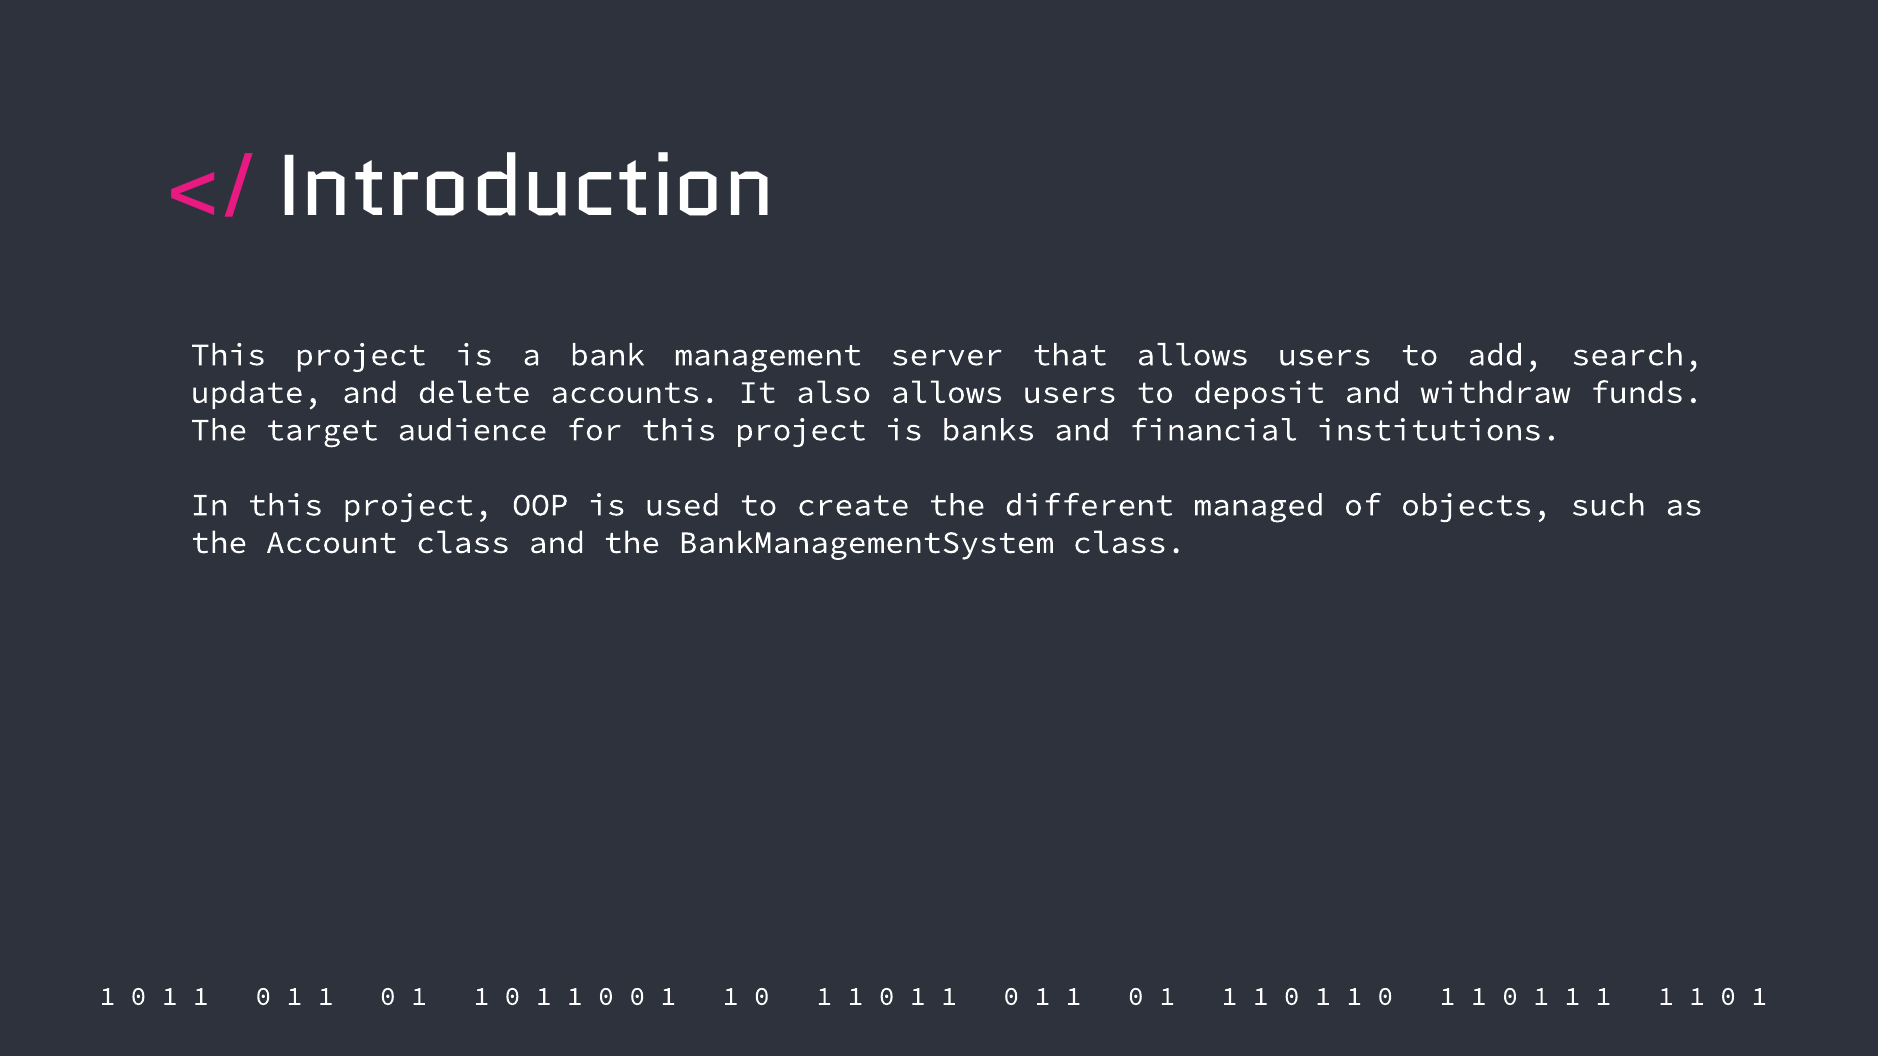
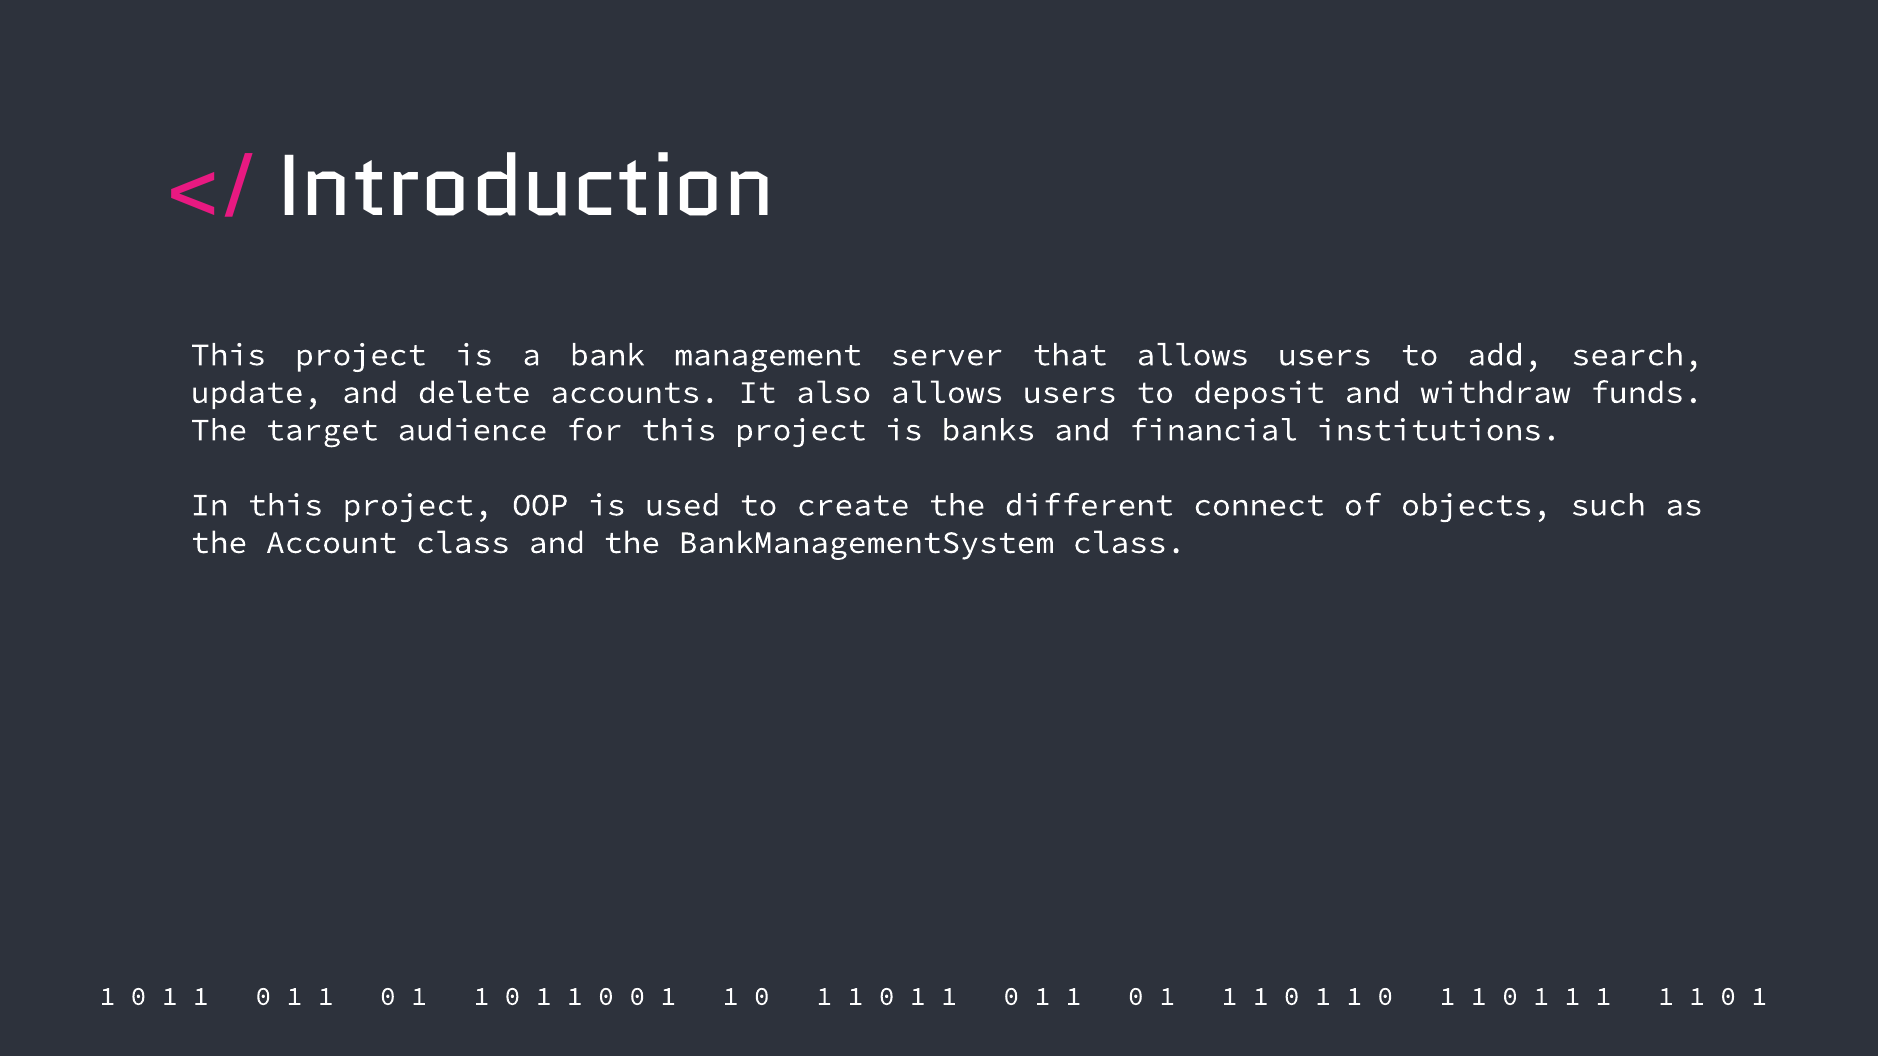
managed: managed -> connect (1259, 505)
